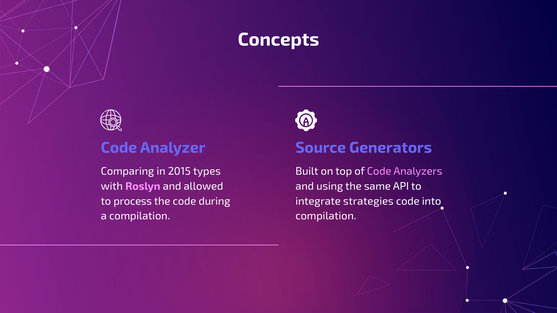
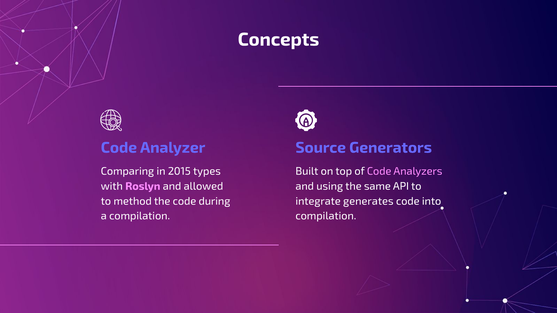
process: process -> method (133, 201)
strategies: strategies -> generates (368, 201)
